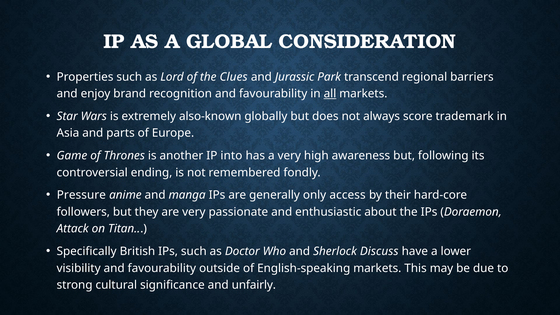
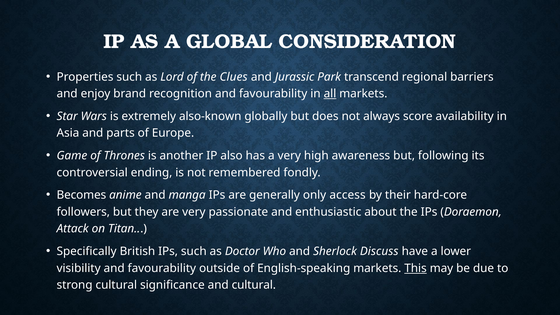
trademark: trademark -> availability (465, 116)
into: into -> also (231, 156)
Pressure: Pressure -> Becomes (81, 195)
This underline: none -> present (416, 268)
and unfairly: unfairly -> cultural (254, 285)
